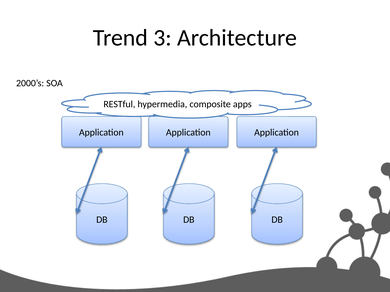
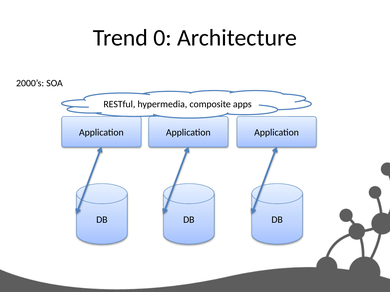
3: 3 -> 0 (162, 38)
